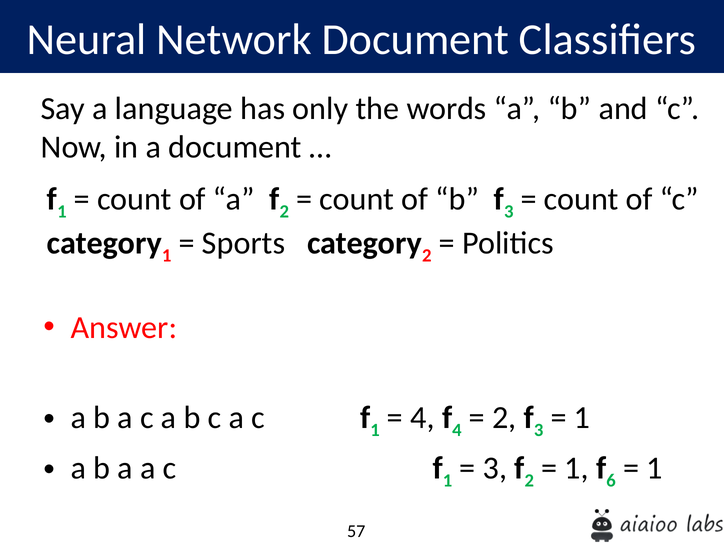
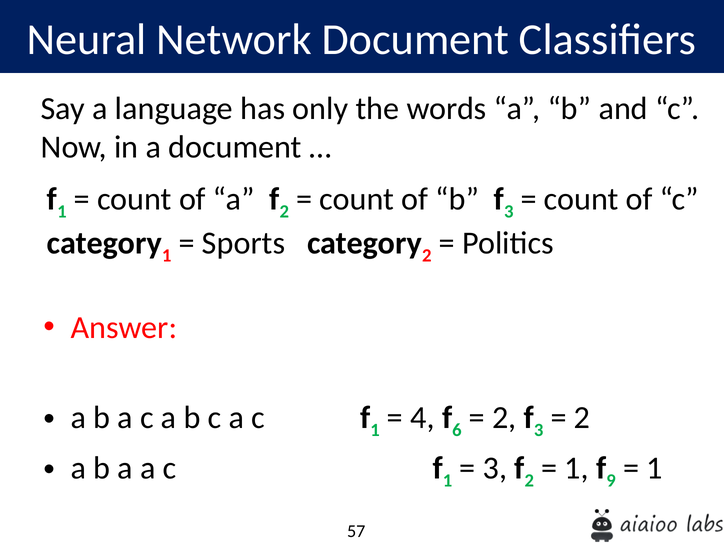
4: 4 -> 6 (457, 430)
1: 1 -> 2 (582, 418)
6: 6 -> 9 (611, 481)
